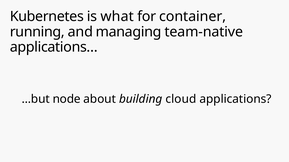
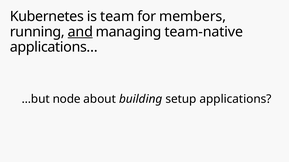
what: what -> team (117, 17)
container: container -> members (193, 17)
and underline: none -> present (80, 32)
cloud: cloud -> setup (181, 99)
